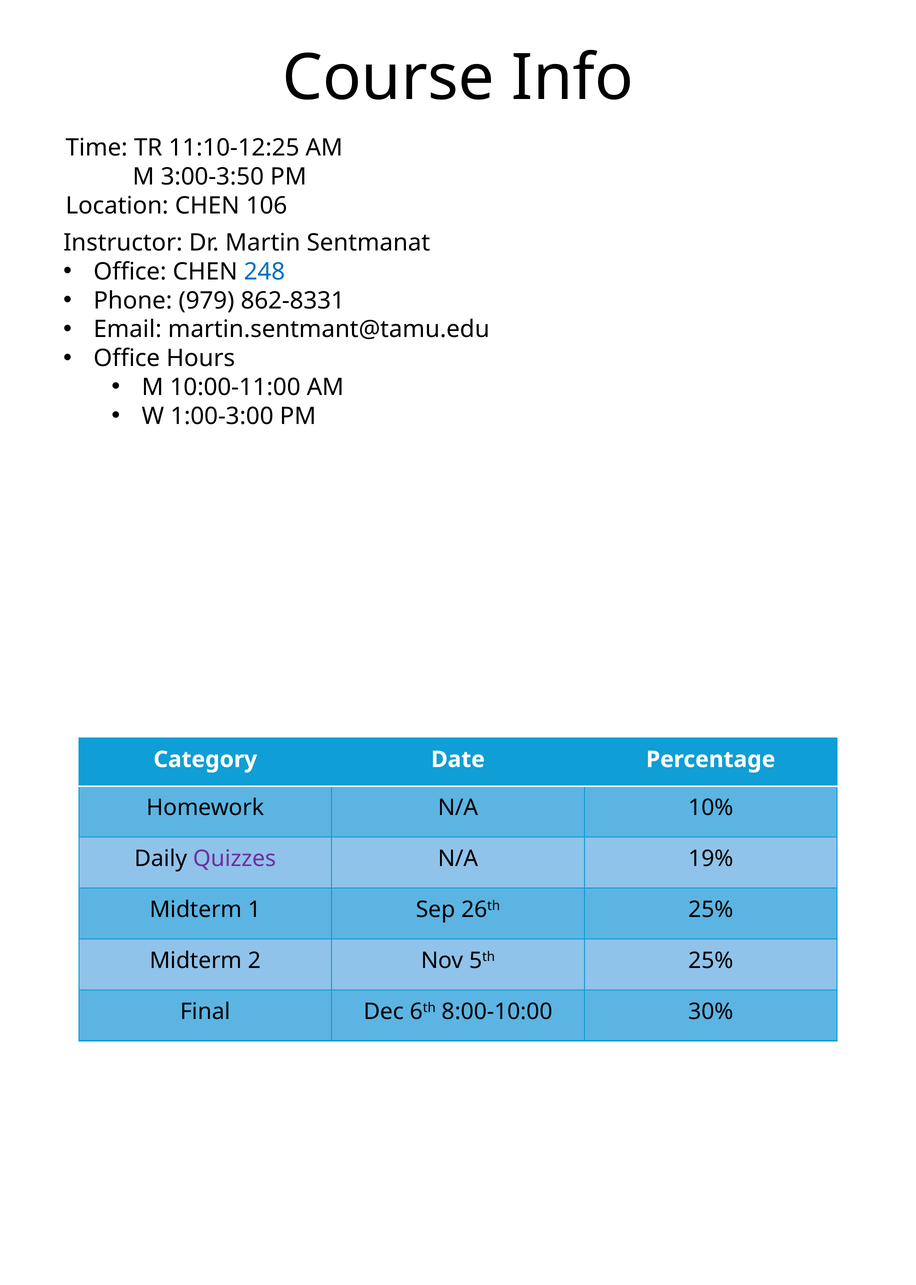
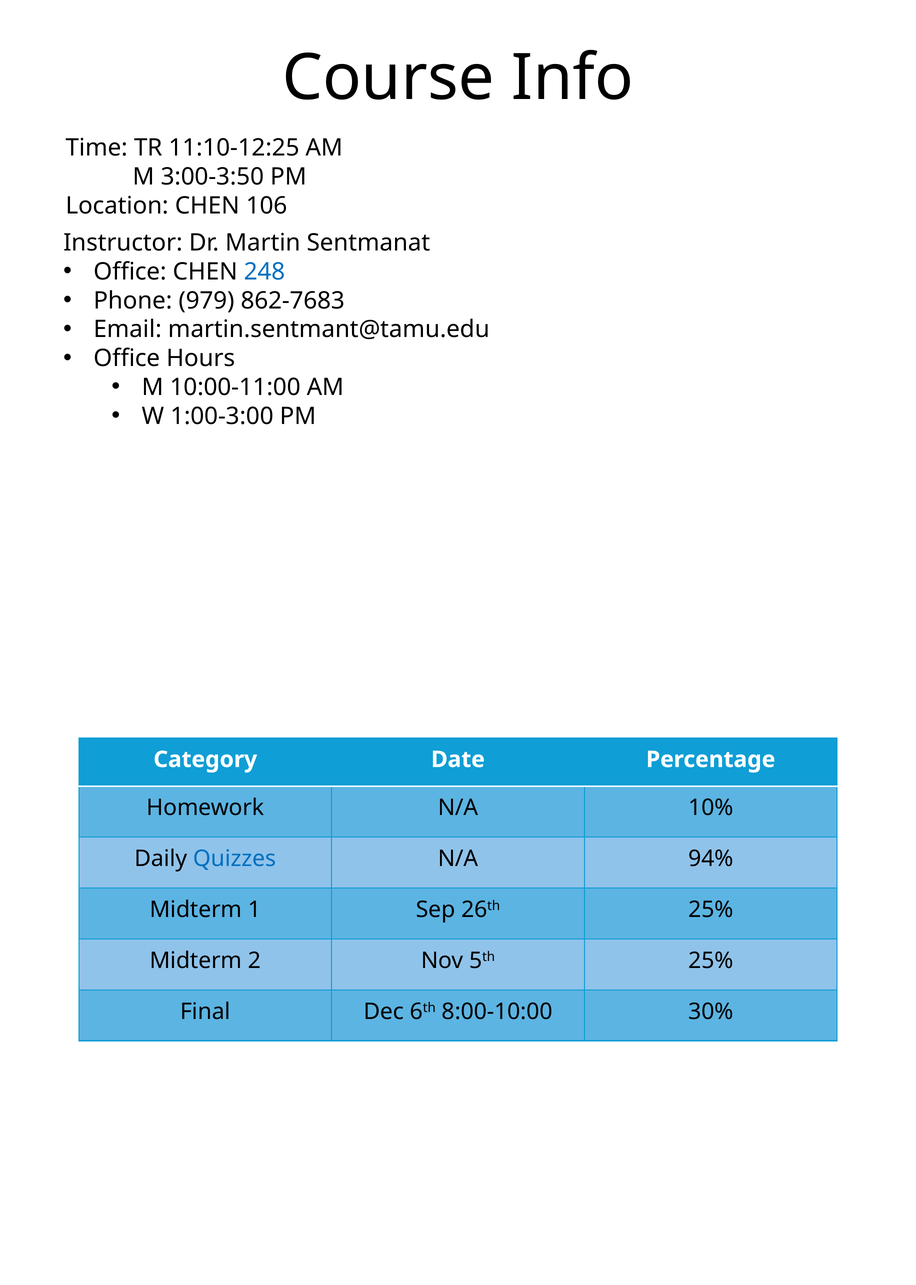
862-8331: 862-8331 -> 862-7683 (293, 301)
Quizzes colour: purple -> blue (234, 859)
19%: 19% -> 94% (711, 859)
